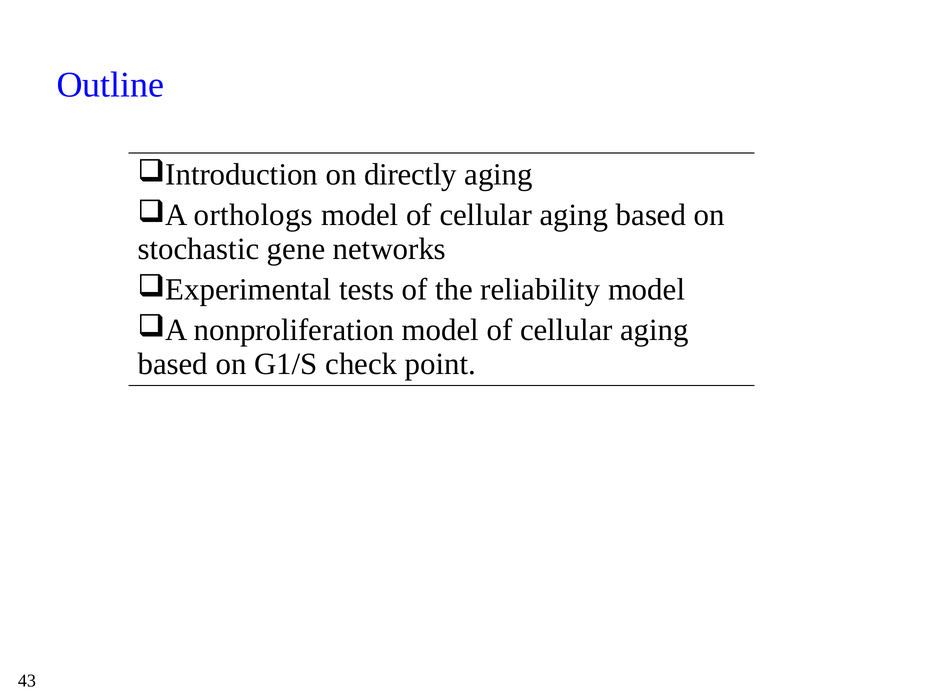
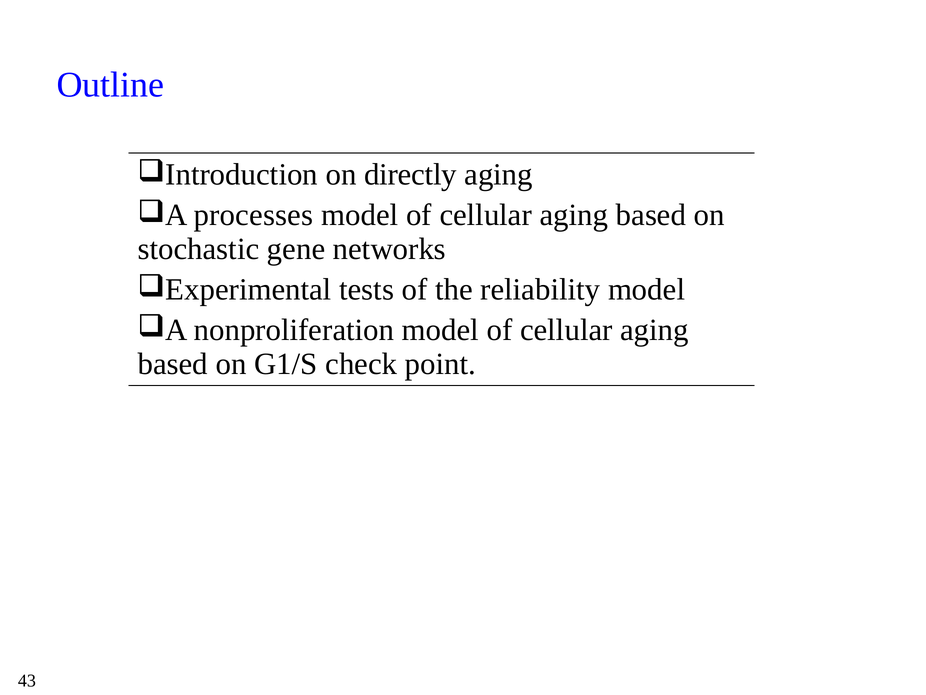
orthologs: orthologs -> processes (254, 215)
